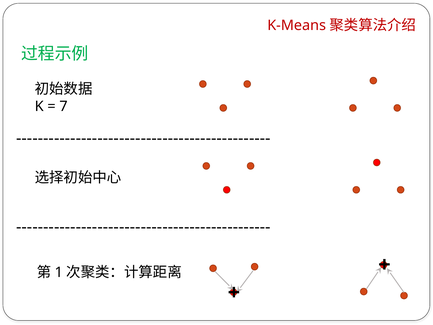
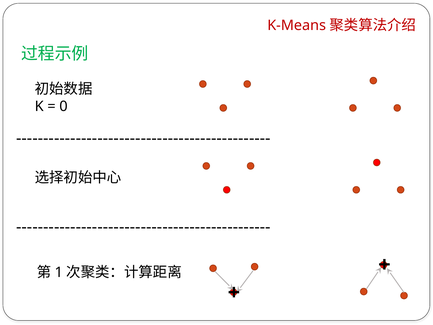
7: 7 -> 0 (64, 106)
